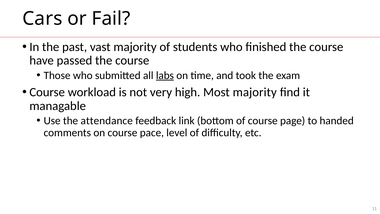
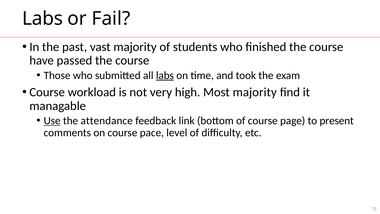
Cars: Cars -> Labs (43, 19)
Use underline: none -> present (52, 121)
handed: handed -> present (337, 121)
